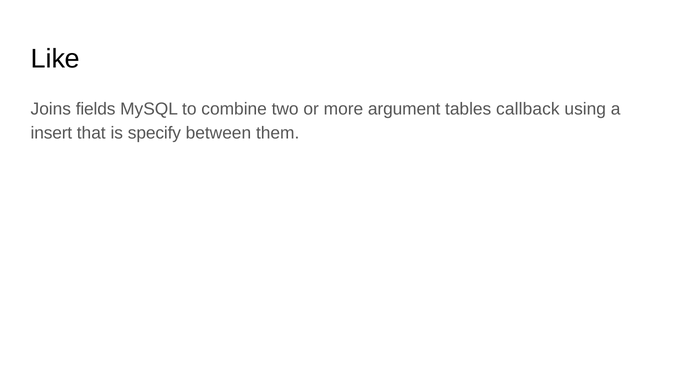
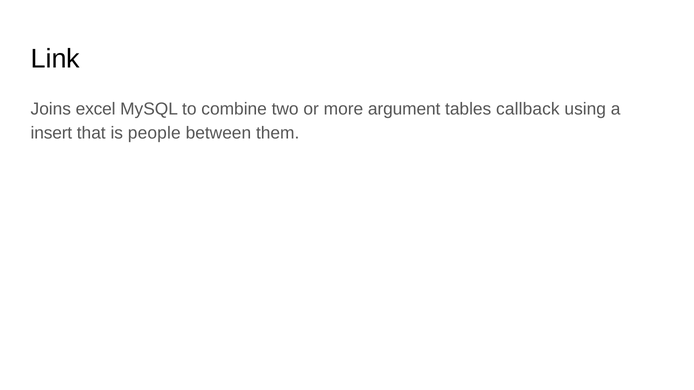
Like: Like -> Link (55, 59)
fields: fields -> excel (96, 109)
specify: specify -> people (154, 133)
